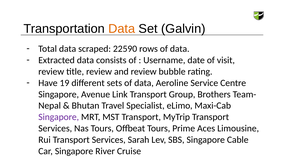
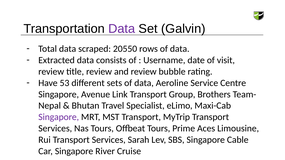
Data colour: orange -> purple (122, 29)
22590: 22590 -> 20550 (125, 49)
19: 19 -> 53 (65, 83)
